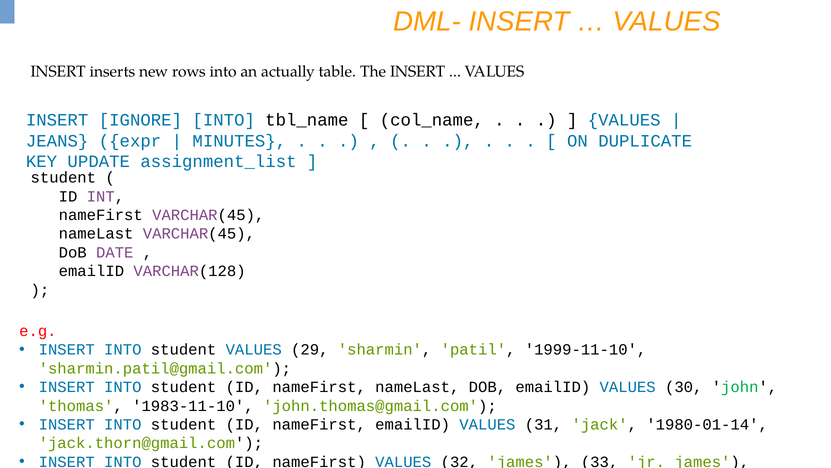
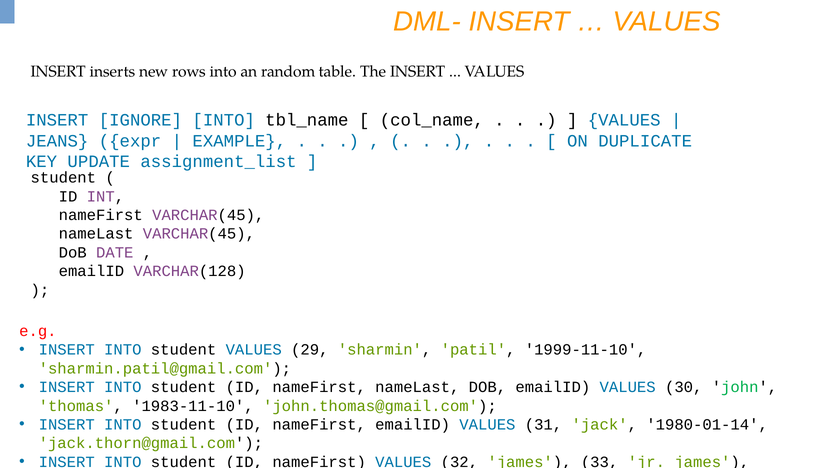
actually: actually -> random (288, 72)
MINUTES: MINUTES -> EXAMPLE (239, 141)
